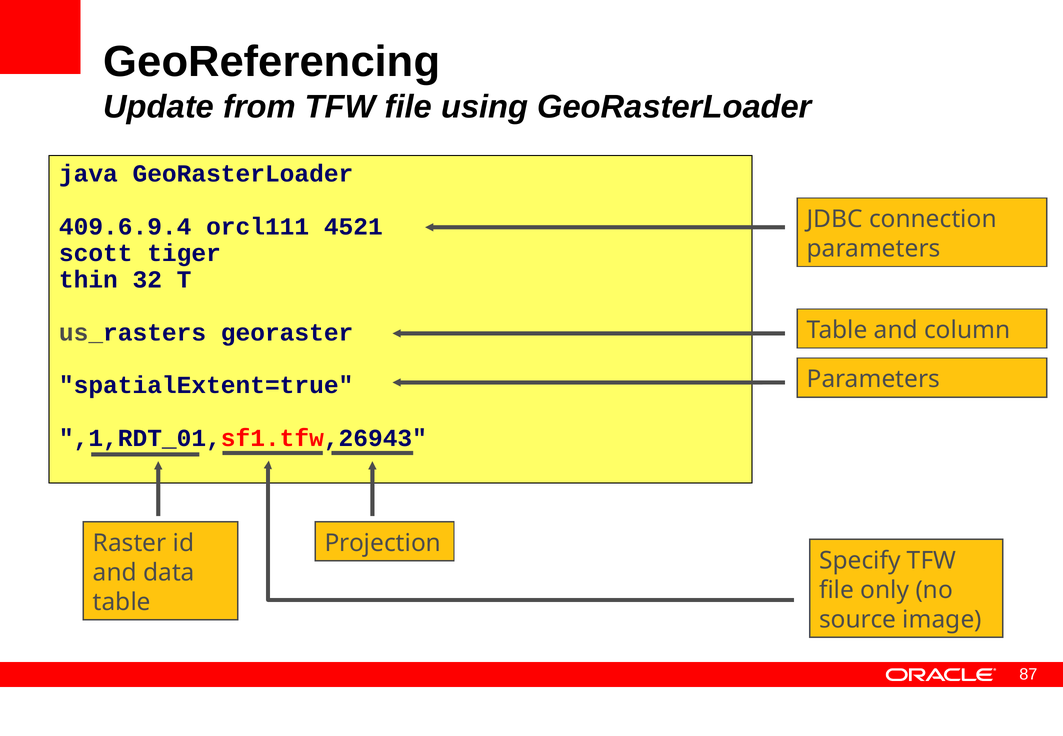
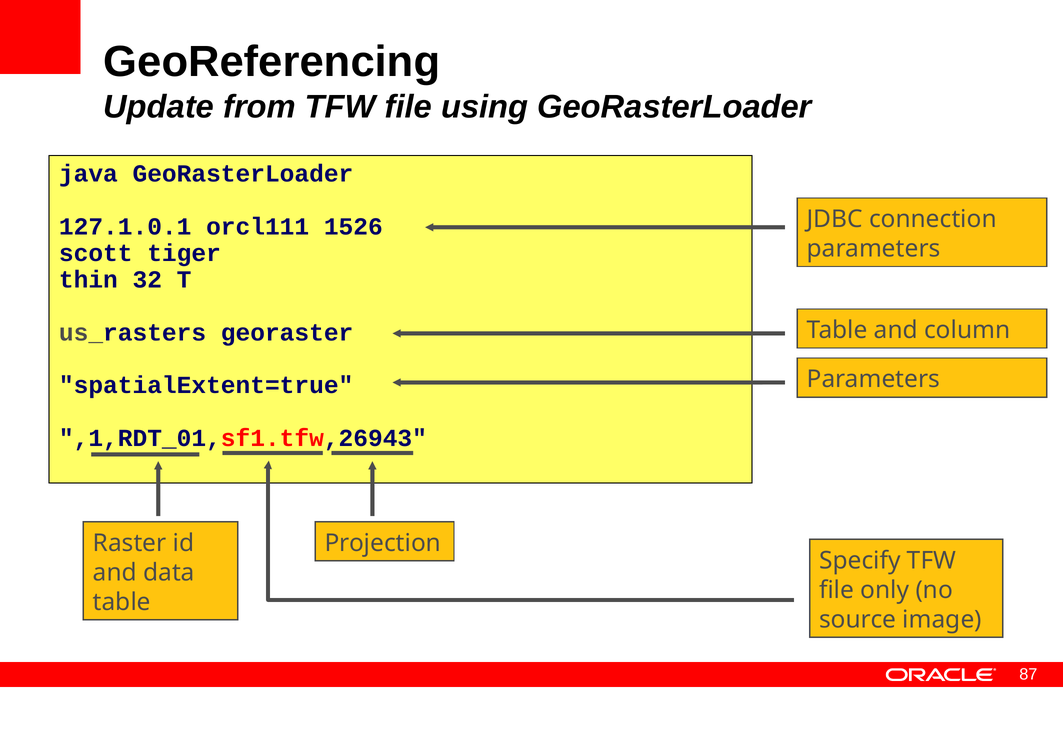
409.6.9.4: 409.6.9.4 -> 127.1.0.1 (125, 226)
4521: 4521 -> 1526 (353, 226)
